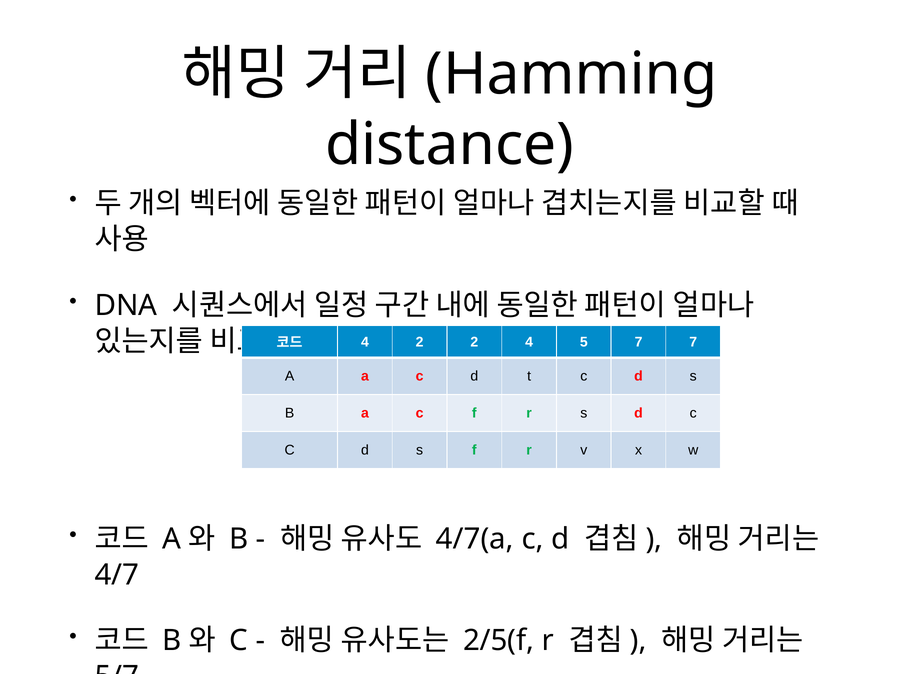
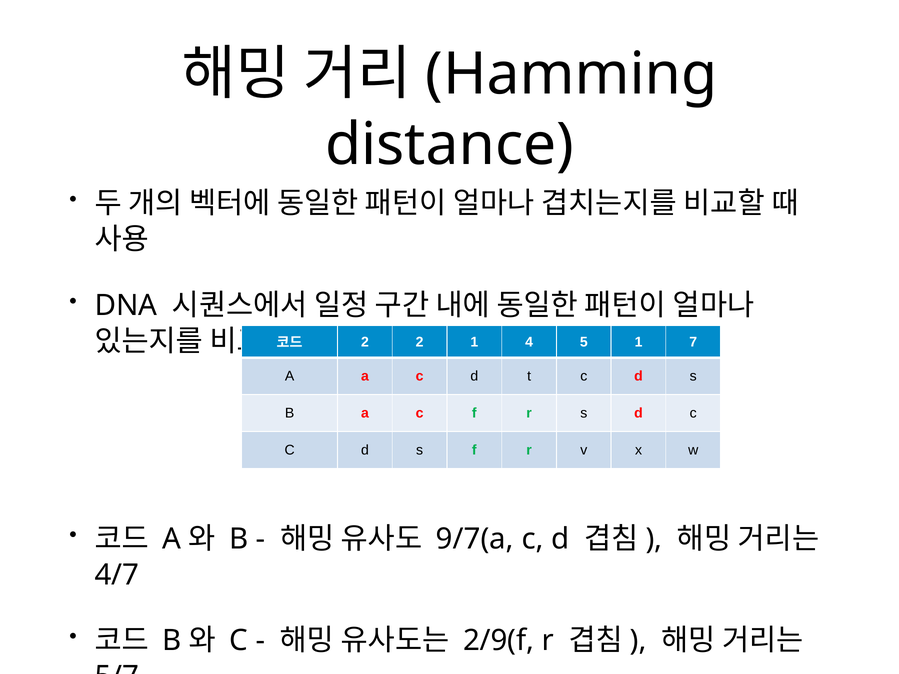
4: 4 -> 2 (365, 342)
2 2: 2 -> 1 (474, 342)
5 7: 7 -> 1 (639, 342)
4/7(a: 4/7(a -> 9/7(a (475, 539)
2/5(f: 2/5(f -> 2/9(f (499, 641)
